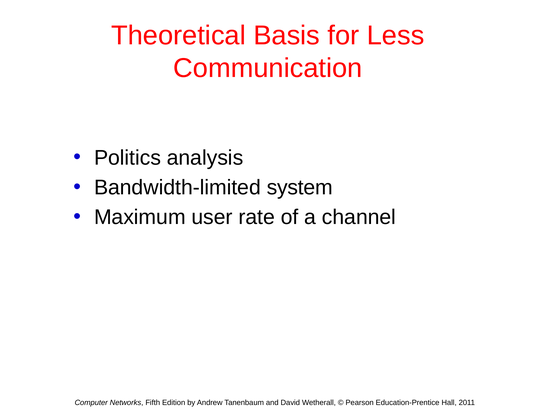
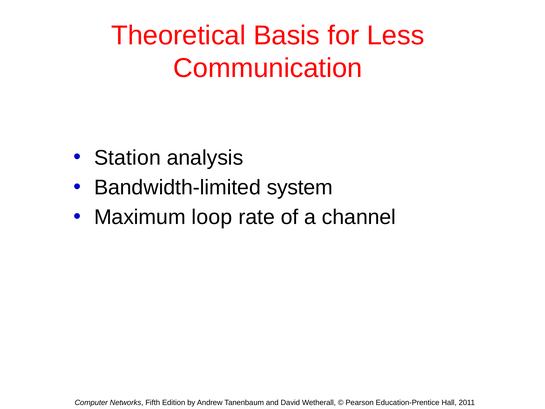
Politics: Politics -> Station (127, 158)
user: user -> loop (212, 217)
